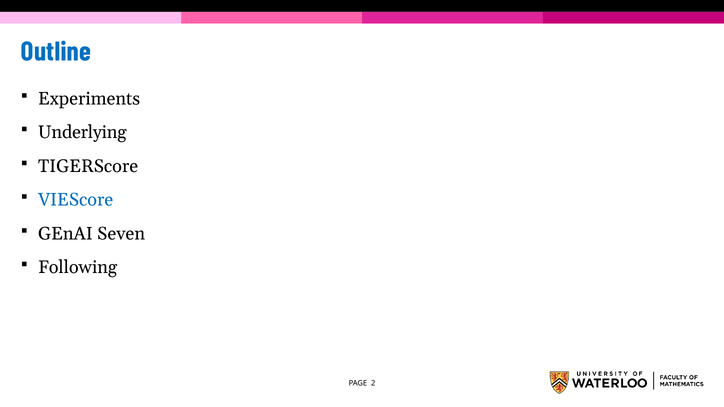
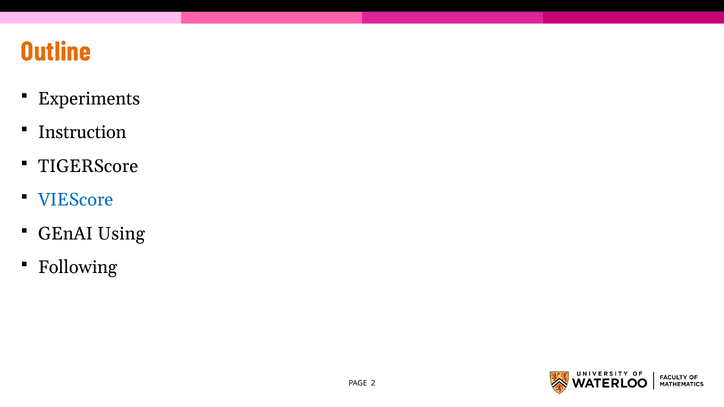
Outline colour: blue -> orange (56, 52)
Underlying: Underlying -> Instruction (82, 133)
Seven: Seven -> Using (121, 234)
